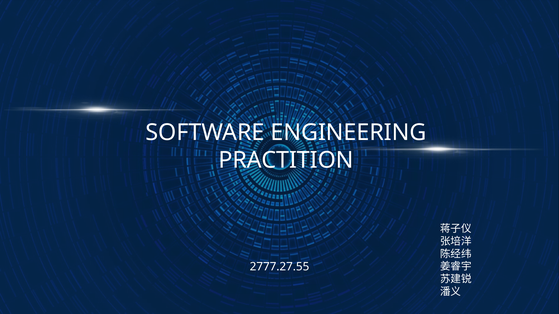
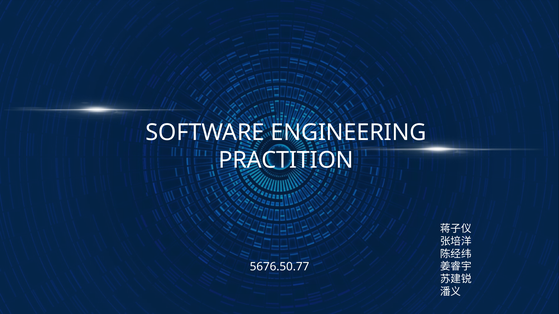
2777.27.55: 2777.27.55 -> 5676.50.77 (279, 267)
